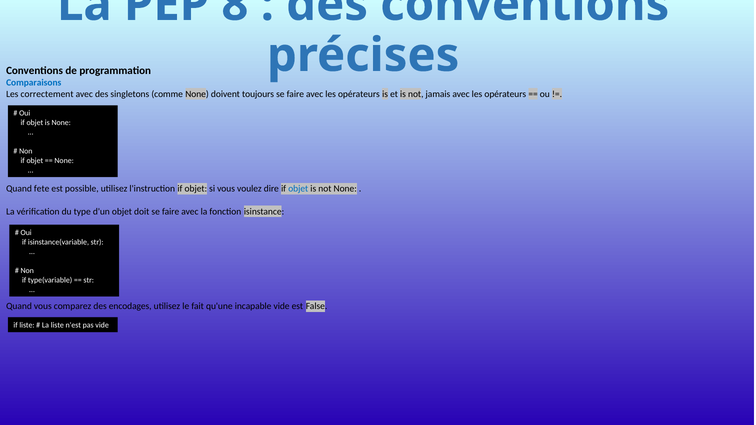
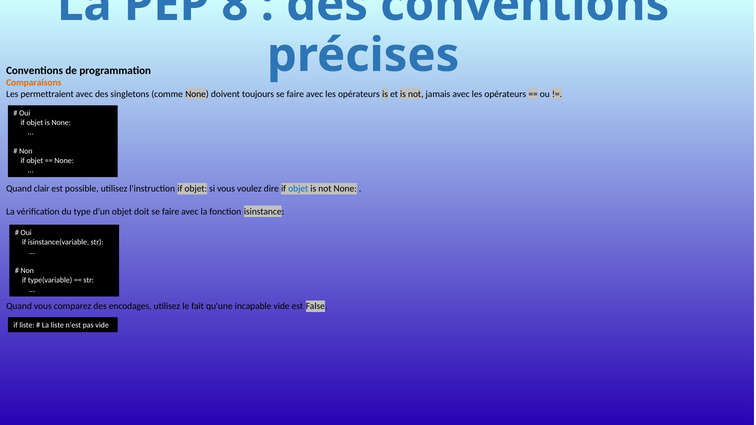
Comparaisons colour: blue -> orange (34, 83)
correctement: correctement -> permettraient (47, 94)
fete: fete -> clair (42, 189)
